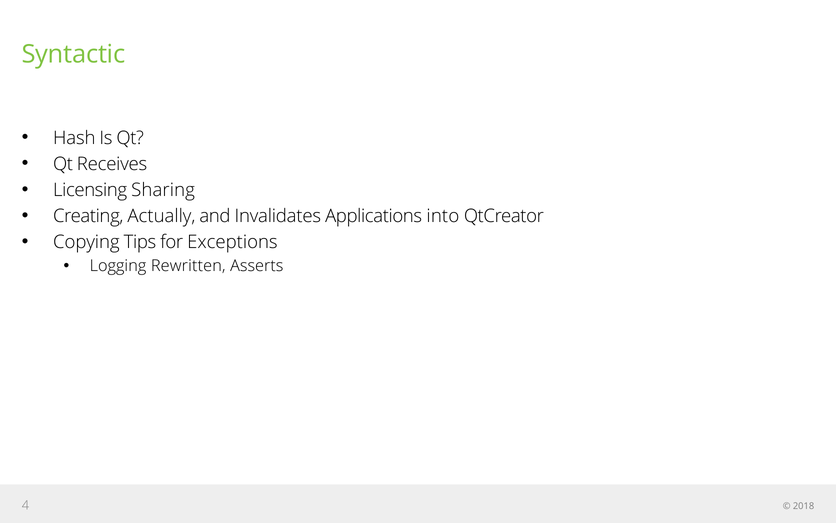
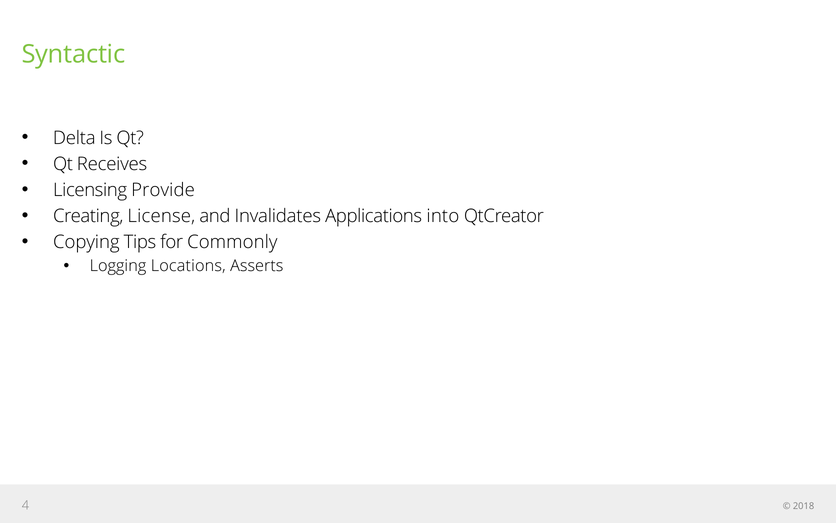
Hash: Hash -> Delta (74, 138)
Sharing: Sharing -> Provide (163, 190)
Actually: Actually -> License (161, 216)
Exceptions: Exceptions -> Commonly (232, 242)
Rewritten: Rewritten -> Locations (188, 266)
